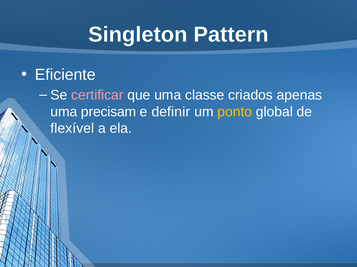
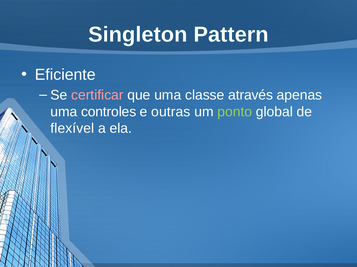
criados: criados -> através (251, 95)
precisam: precisam -> controles (109, 112)
definir: definir -> outras (171, 112)
ponto colour: yellow -> light green (235, 112)
